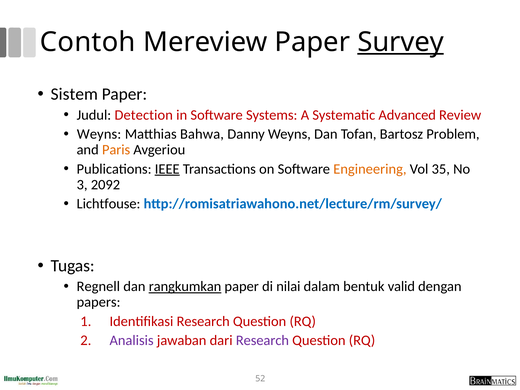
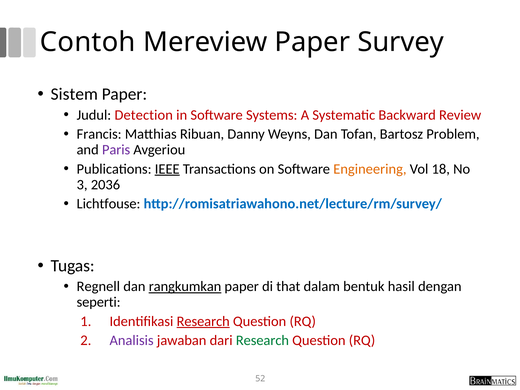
Survey underline: present -> none (401, 42)
Advanced: Advanced -> Backward (407, 115)
Weyns: Weyns -> Francis (99, 134)
Bahwa: Bahwa -> Ribuan (202, 134)
Paris colour: orange -> purple (116, 150)
35: 35 -> 18 (441, 169)
2092: 2092 -> 2036 (105, 185)
nilai: nilai -> that (288, 287)
valid: valid -> hasil (401, 287)
papers: papers -> seperti (99, 302)
Research underline: none -> present (203, 321)
Research colour: purple -> green (262, 341)
